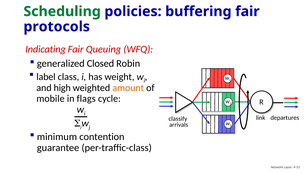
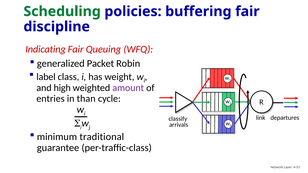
protocols: protocols -> discipline (57, 27)
Closed: Closed -> Packet (100, 64)
amount colour: orange -> purple (128, 88)
mobile: mobile -> entries (51, 99)
flags: flags -> than (86, 99)
contention: contention -> traditional (102, 137)
